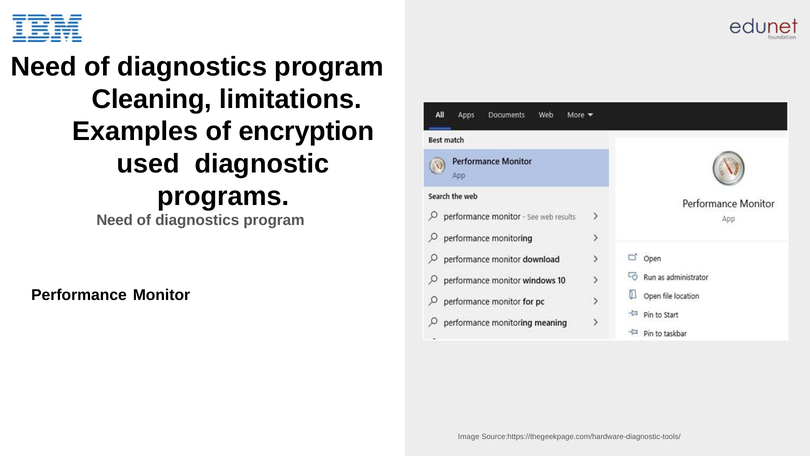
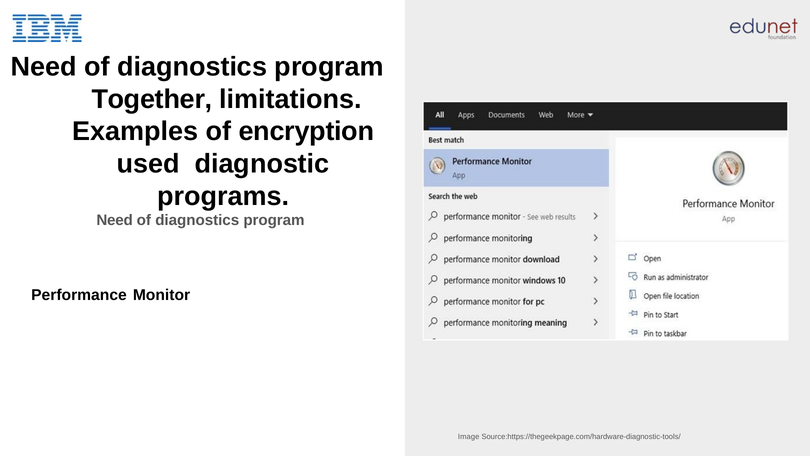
Cleaning: Cleaning -> Together (152, 99)
